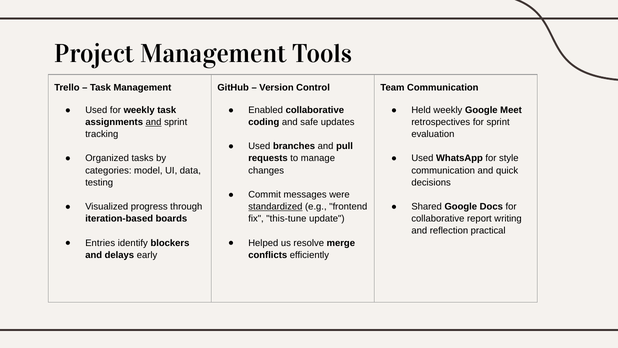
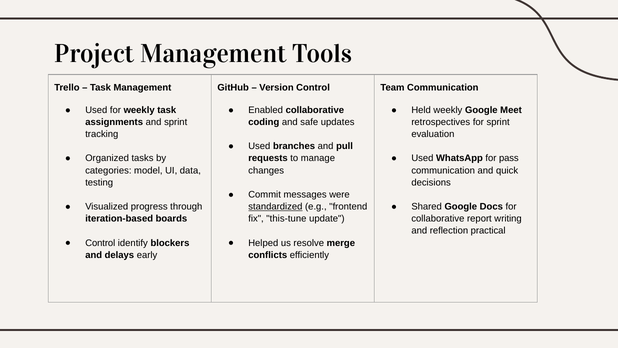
and underline: present -> none (154, 122)
style: style -> pass (509, 158)
Entries: Entries -> Control (100, 243)
